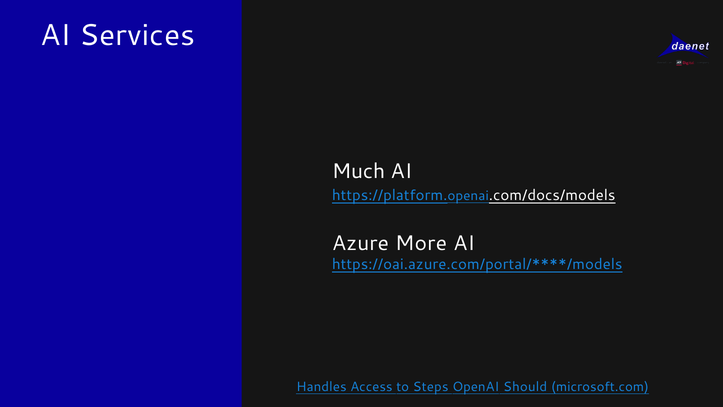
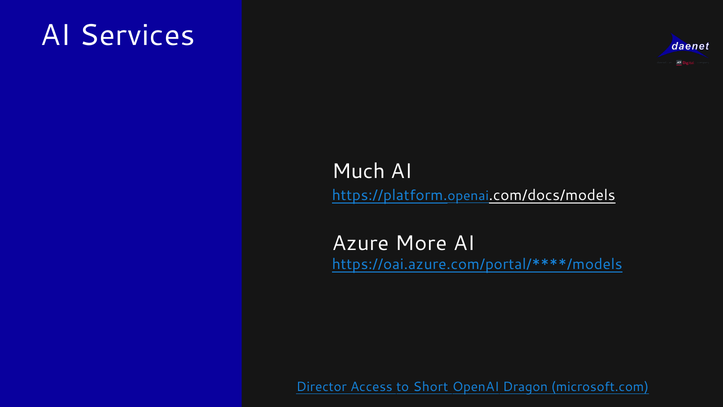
Handles: Handles -> Director (321, 387)
Steps: Steps -> Short (431, 387)
Should: Should -> Dragon (525, 387)
